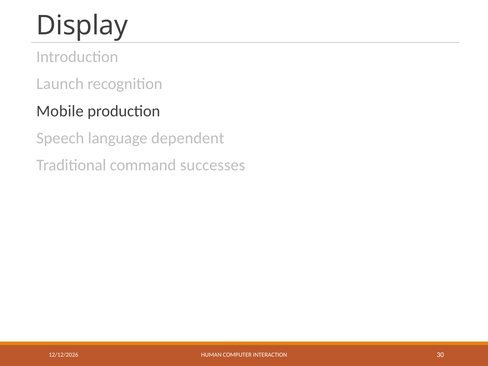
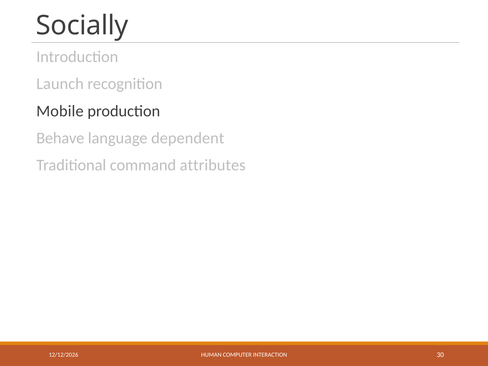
Display: Display -> Socially (82, 26)
Speech: Speech -> Behave (60, 138)
successes: successes -> attributes (213, 165)
